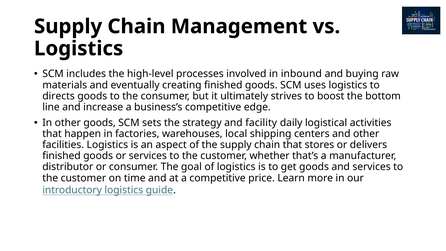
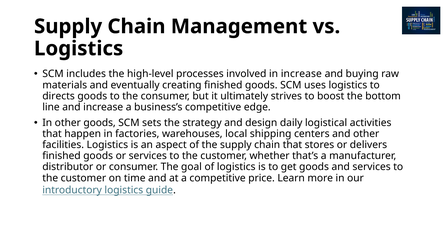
in inbound: inbound -> increase (301, 74)
facility: facility -> design (261, 123)
